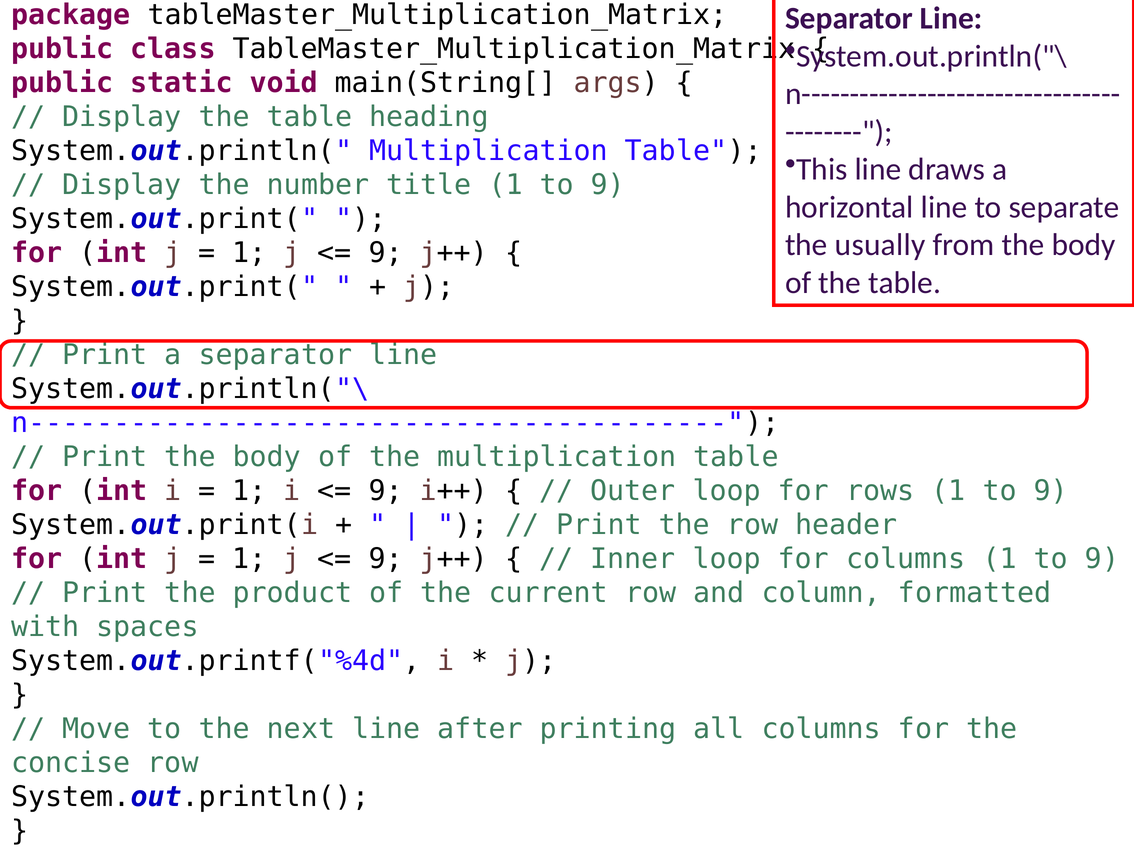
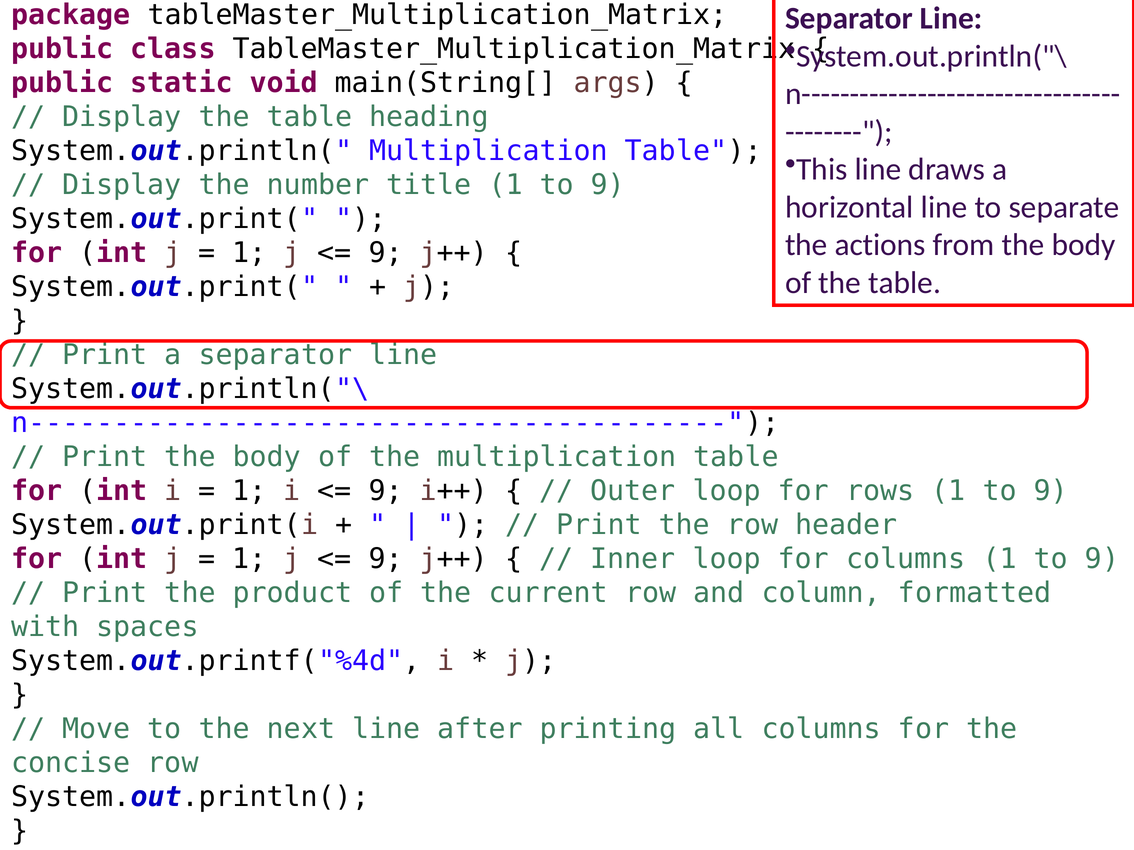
usually: usually -> actions (880, 245)
